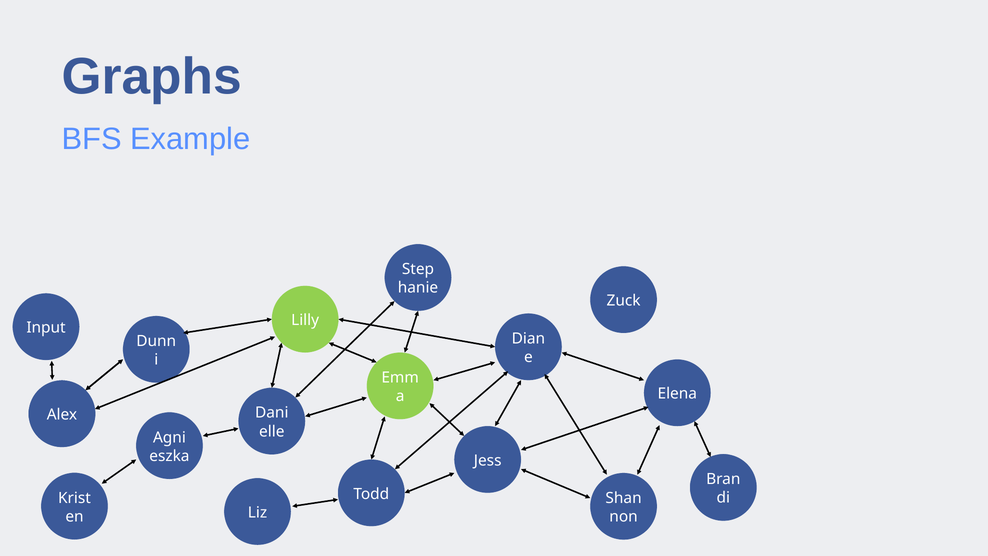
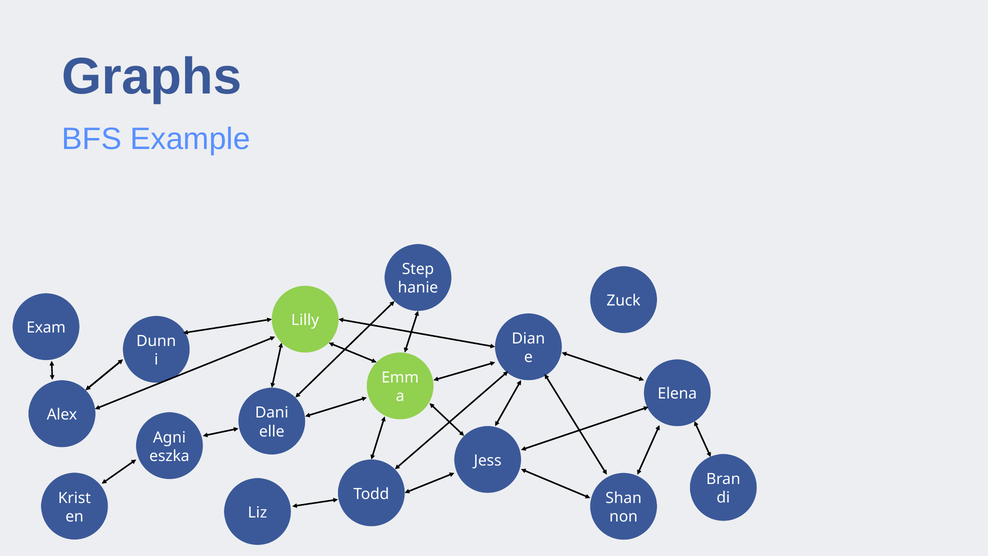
Input: Input -> Exam (46, 328)
